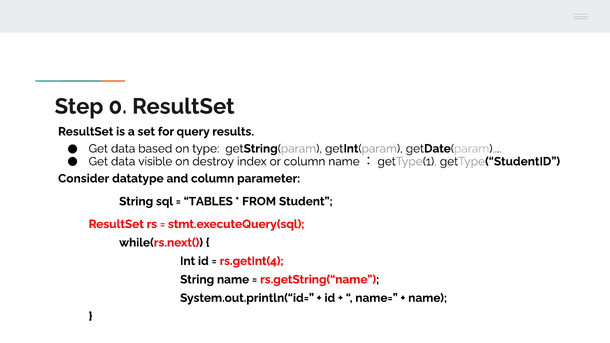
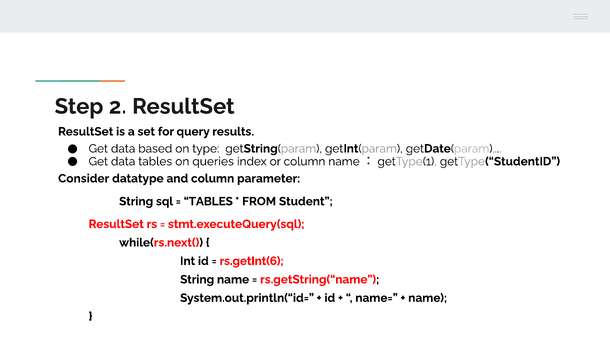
0: 0 -> 2 (118, 106)
data visible: visible -> tables (155, 162)
destroy: destroy -> queries (213, 162)
rs.getInt(4: rs.getInt(4 -> rs.getInt(6 (252, 261)
